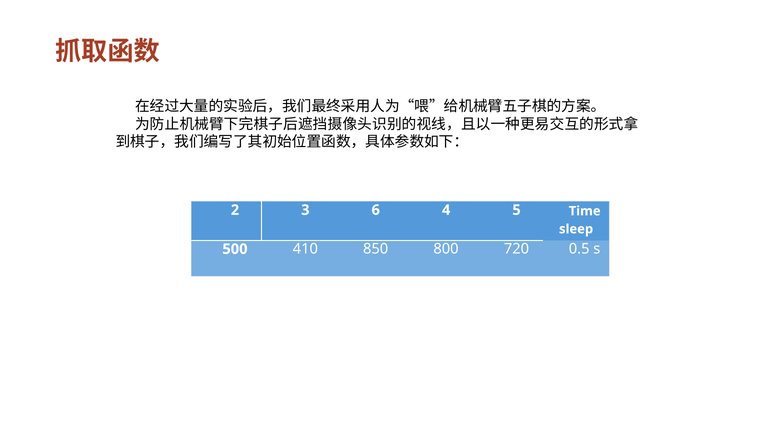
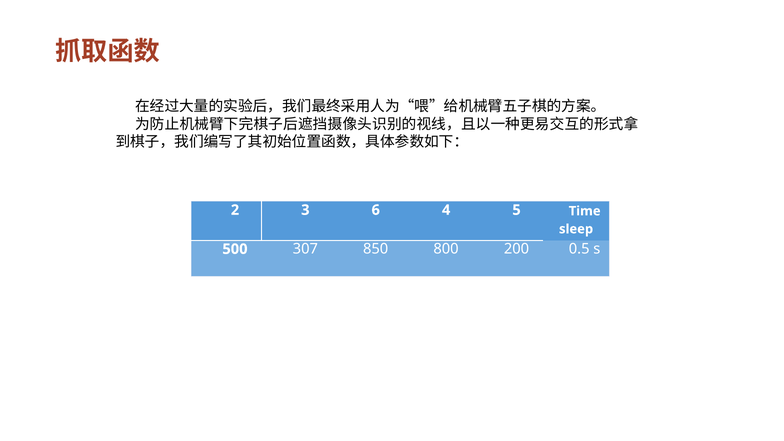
410: 410 -> 307 (305, 249)
720: 720 -> 200 (516, 249)
